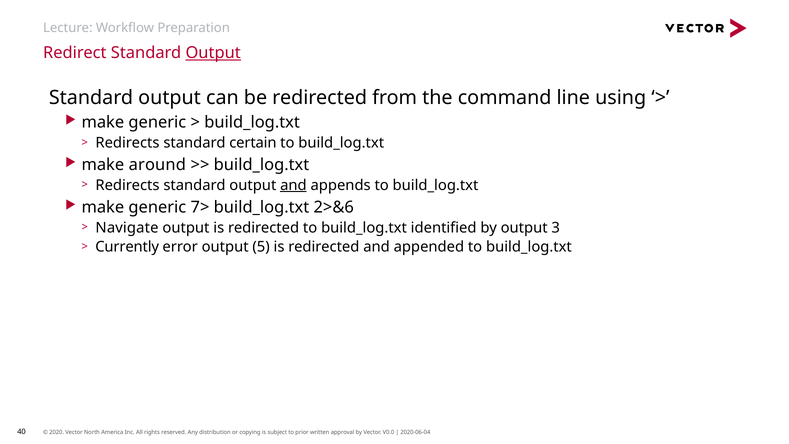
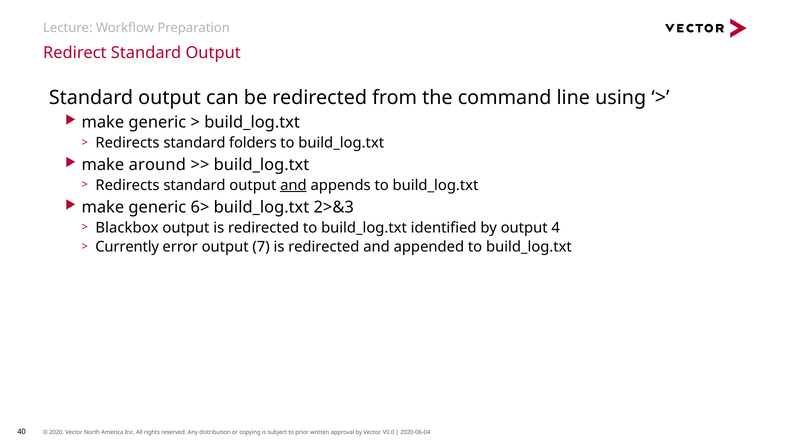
Output underline: present -> none (213, 53)
certain: certain -> folders (253, 143)
7>: 7> -> 6> (200, 207)
2>&6: 2>&6 -> 2>&3 (334, 207)
Navigate: Navigate -> Blackbox (127, 228)
3: 3 -> 4 (556, 228)
5: 5 -> 7 (261, 247)
